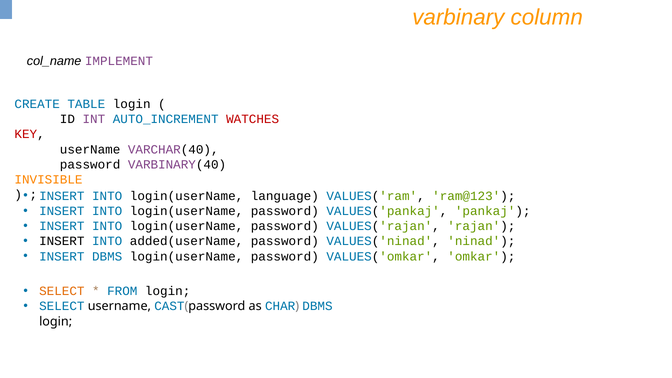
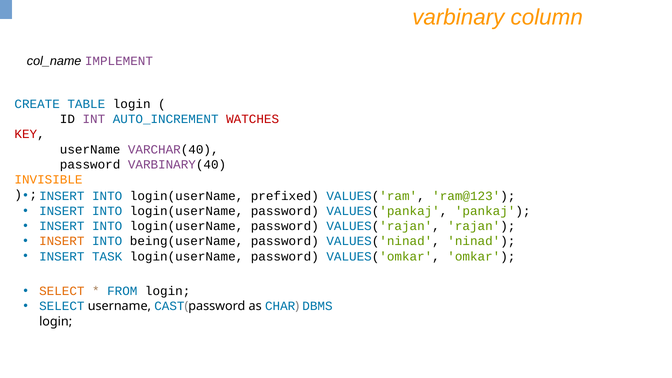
language: language -> prefixed (285, 196)
INSERT colour: black -> orange (62, 241)
added(userName: added(userName -> being(userName (187, 241)
INSERT DBMS: DBMS -> TASK (107, 256)
